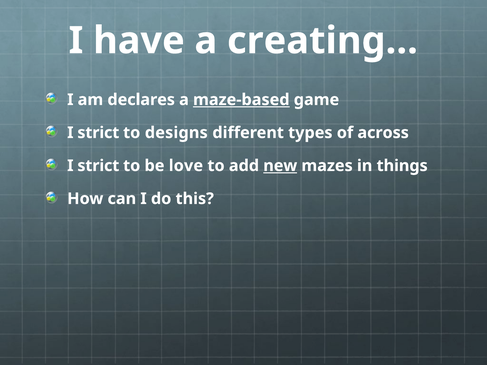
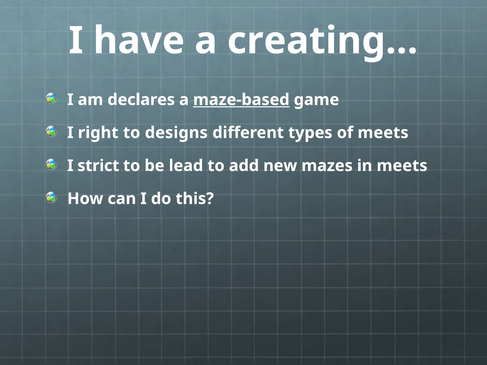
strict: strict -> right (98, 133)
of across: across -> meets (383, 133)
love: love -> lead (186, 166)
new underline: present -> none (280, 166)
in things: things -> meets (402, 166)
